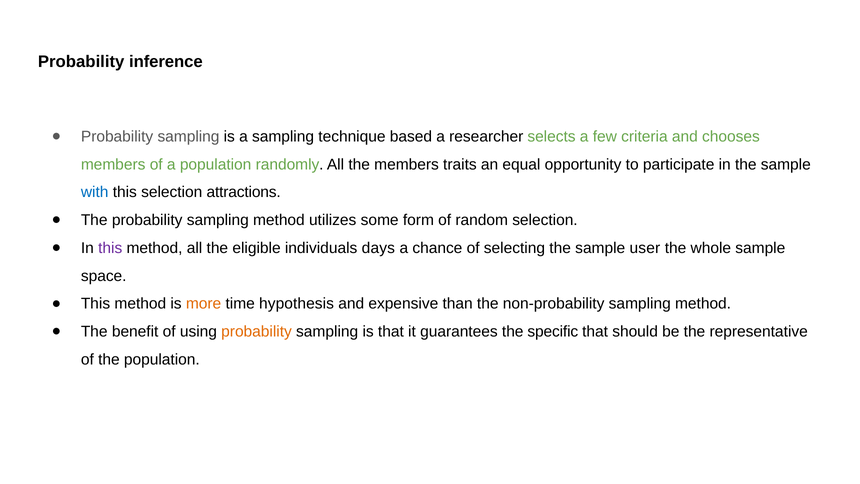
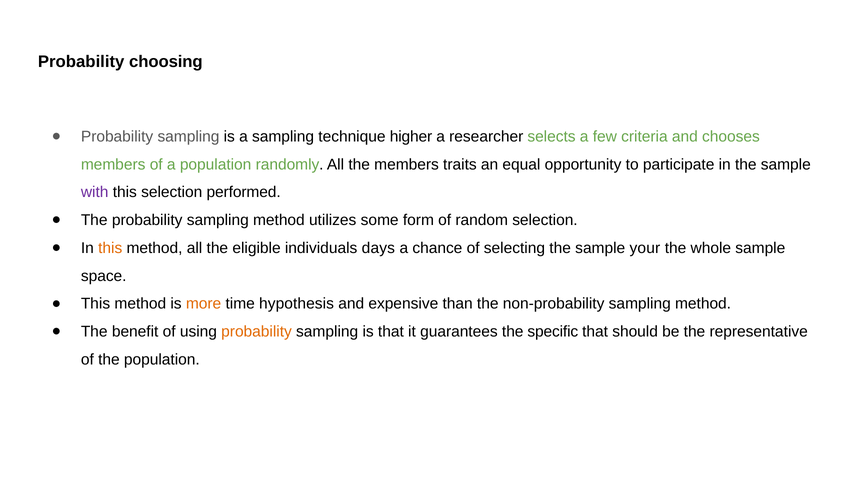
inference: inference -> choosing (166, 62)
based: based -> higher (411, 137)
with colour: blue -> purple (95, 192)
attractions: attractions -> performed (244, 192)
this colour: purple -> orange (110, 248)
user: user -> your (645, 248)
